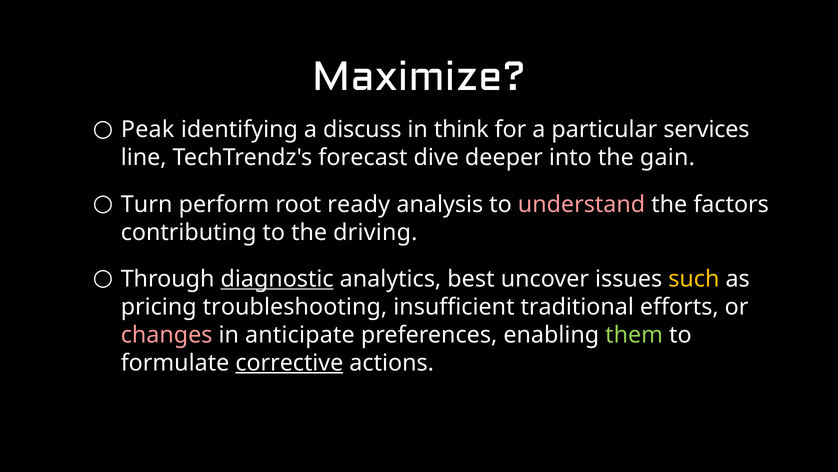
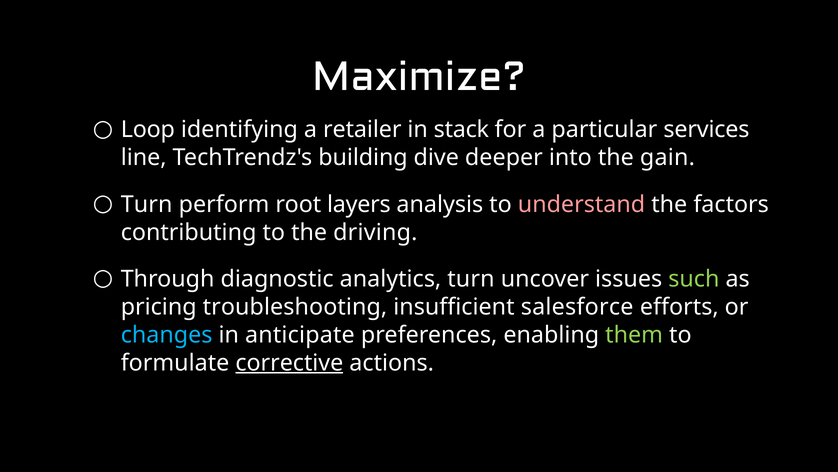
Peak: Peak -> Loop (148, 130)
discuss: discuss -> retailer (362, 130)
think: think -> stack (461, 130)
forecast: forecast -> building (363, 158)
ready: ready -> layers (359, 204)
diagnostic underline: present -> none (277, 279)
analytics best: best -> turn (471, 279)
such colour: yellow -> light green (694, 279)
traditional: traditional -> salesforce (577, 307)
changes colour: pink -> light blue (167, 334)
